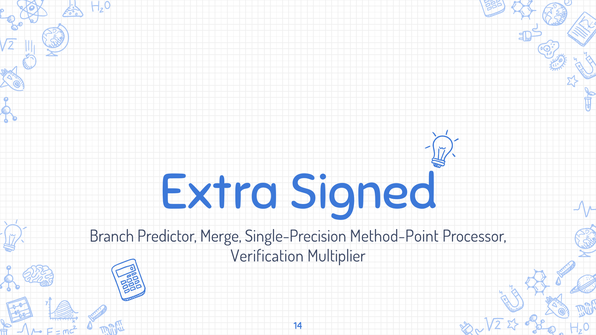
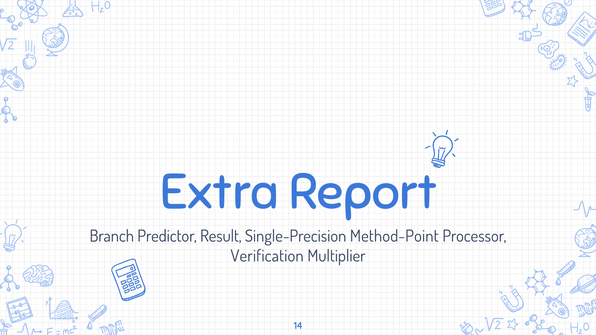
Signed: Signed -> Report (363, 192)
Merge: Merge -> Result (221, 236)
